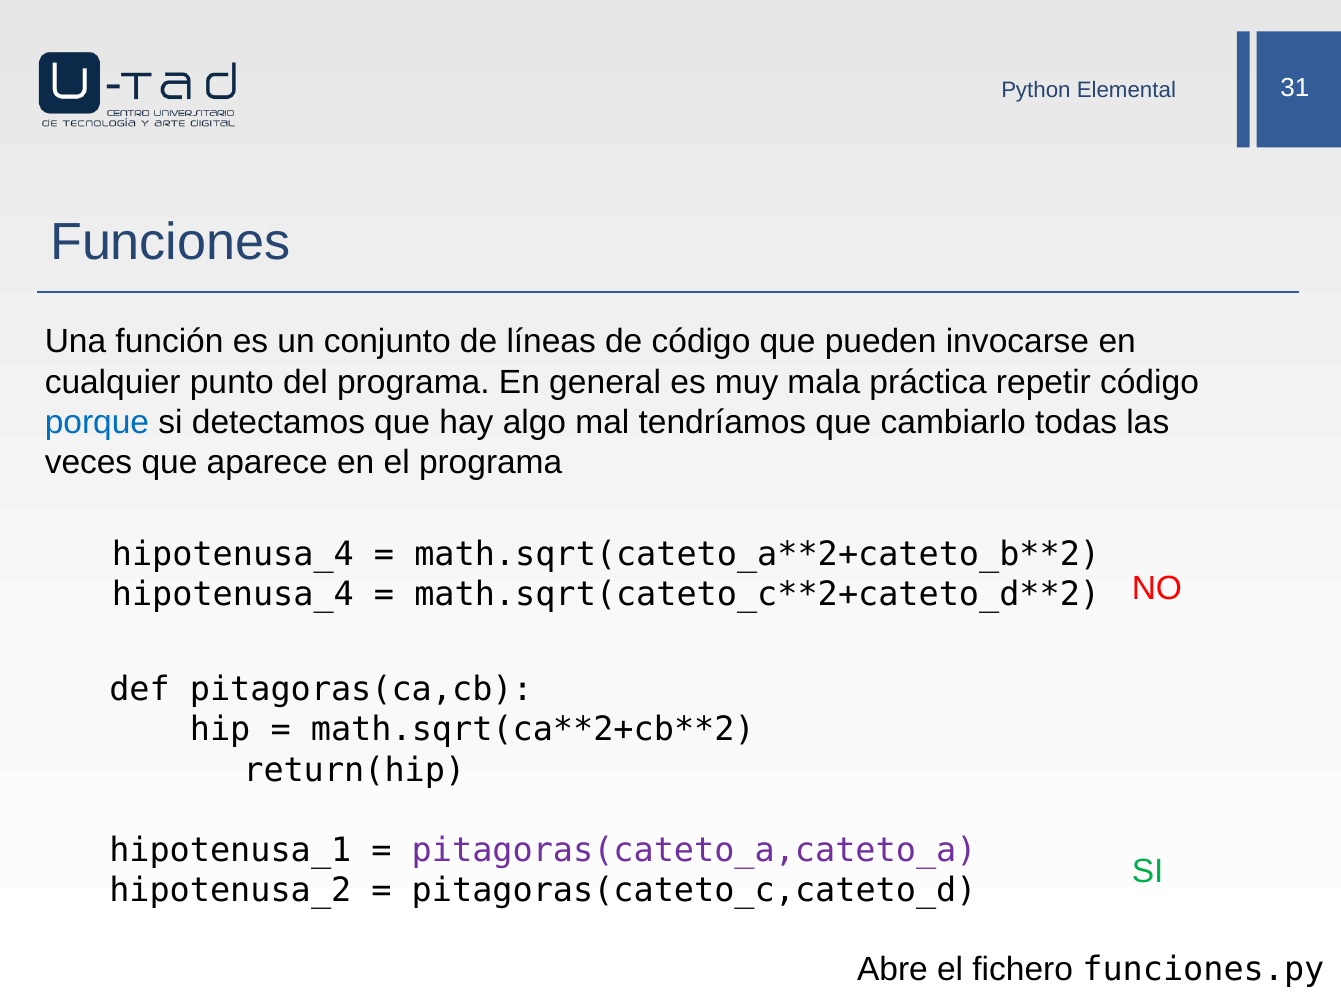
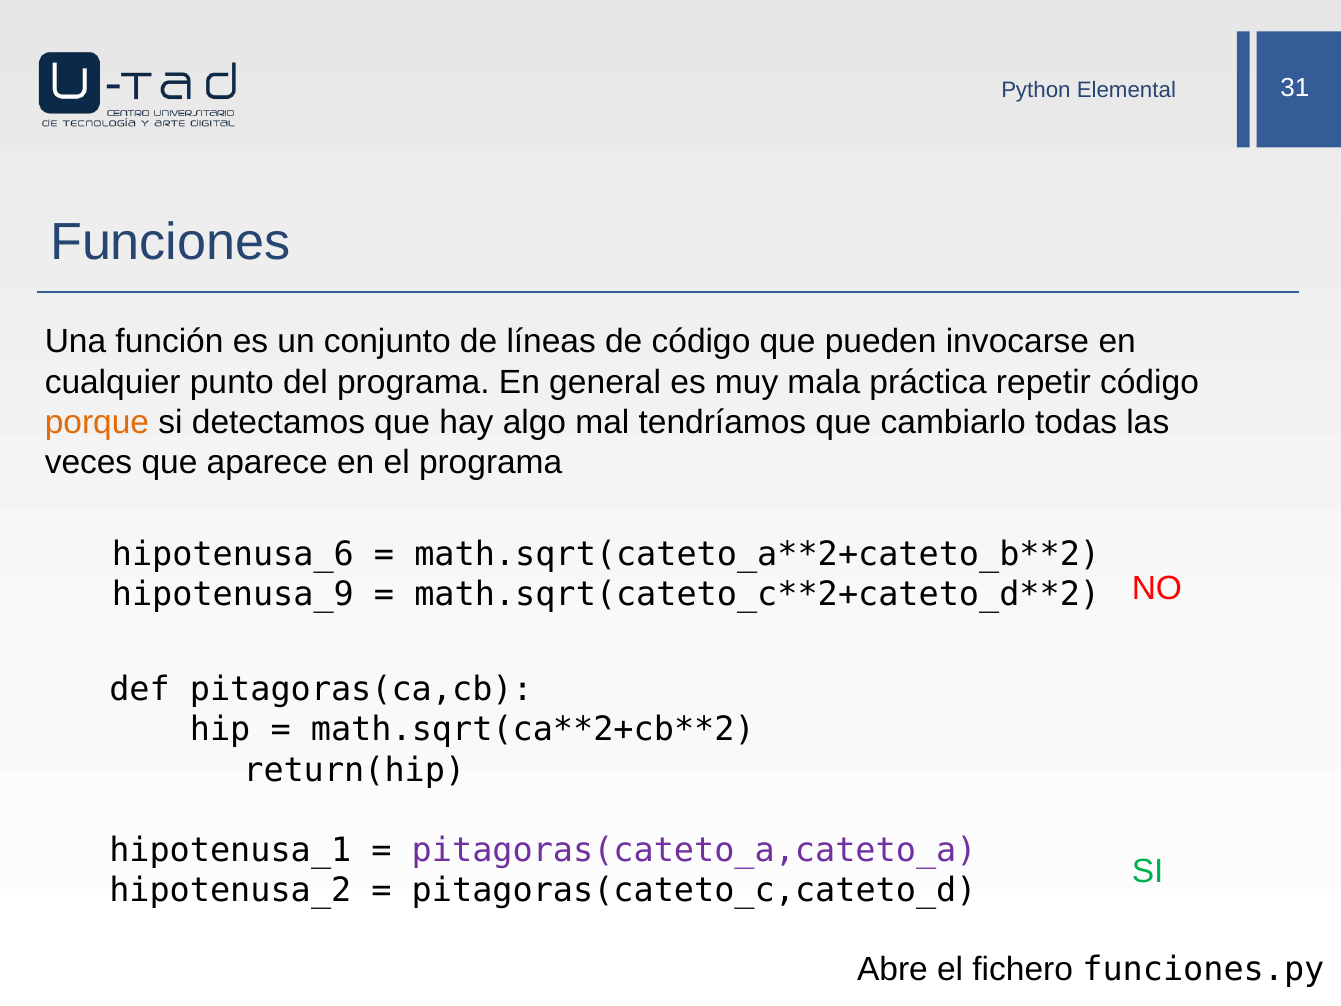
porque colour: blue -> orange (97, 422)
hipotenusa_4: hipotenusa_4 -> hipotenusa_6 (233, 554)
hipotenusa_4: hipotenusa_4 -> hipotenusa_9 (233, 594)
